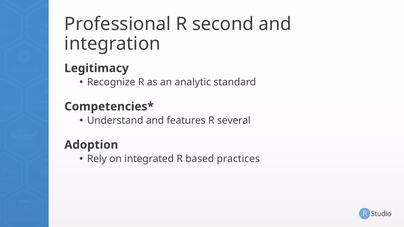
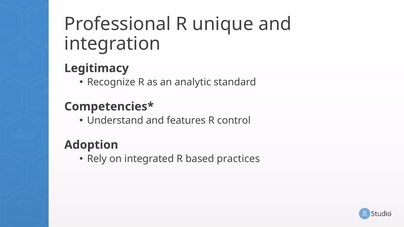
second: second -> unique (223, 24)
several: several -> control (234, 121)
